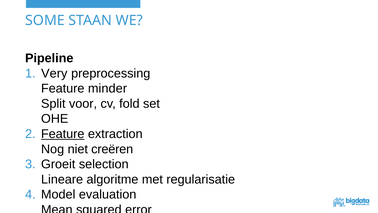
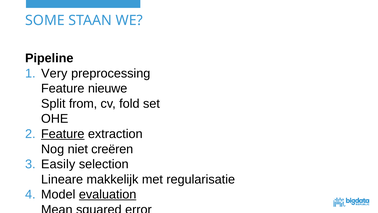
minder: minder -> nieuwe (108, 88)
voor: voor -> from (83, 103)
Groeit: Groeit -> Easily (58, 164)
algoritme: algoritme -> makkelijk (112, 179)
evaluation underline: none -> present (108, 194)
